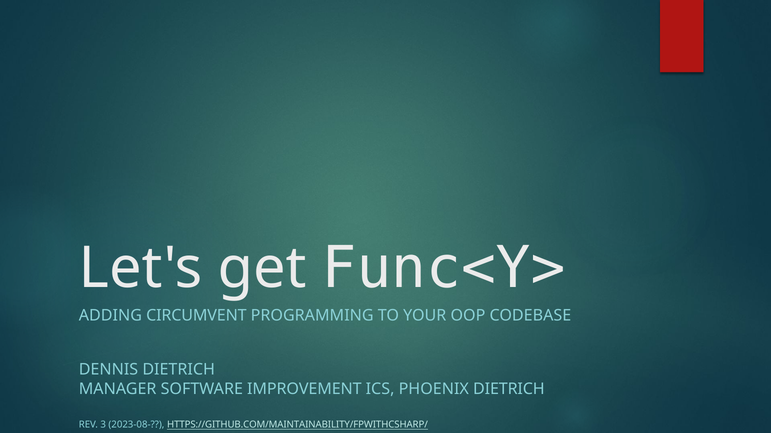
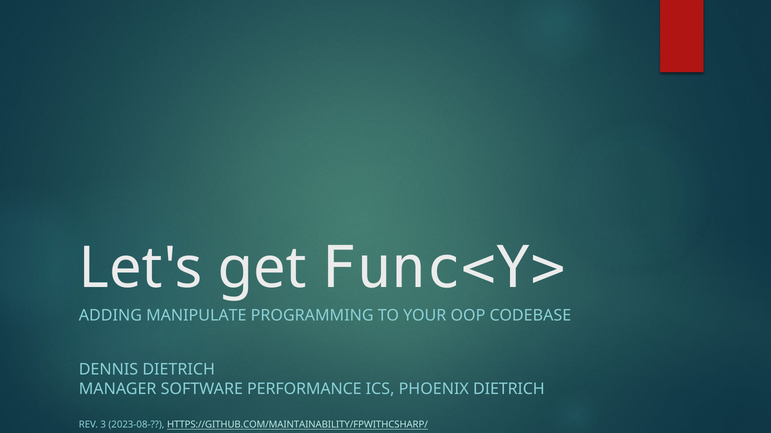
CIRCUMVENT: CIRCUMVENT -> MANIPULATE (196, 316)
IMPROVEMENT: IMPROVEMENT -> PERFORMANCE (304, 390)
